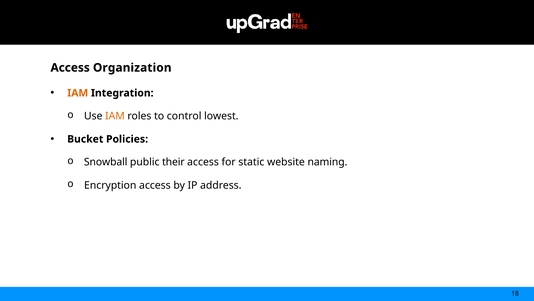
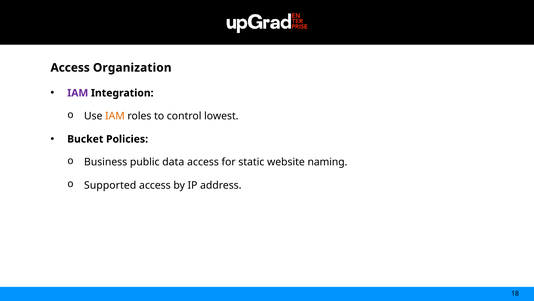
IAM colour: orange -> purple (78, 93)
Snowball: Snowball -> Business (106, 162)
their: their -> data (173, 162)
Encryption: Encryption -> Supported (110, 185)
